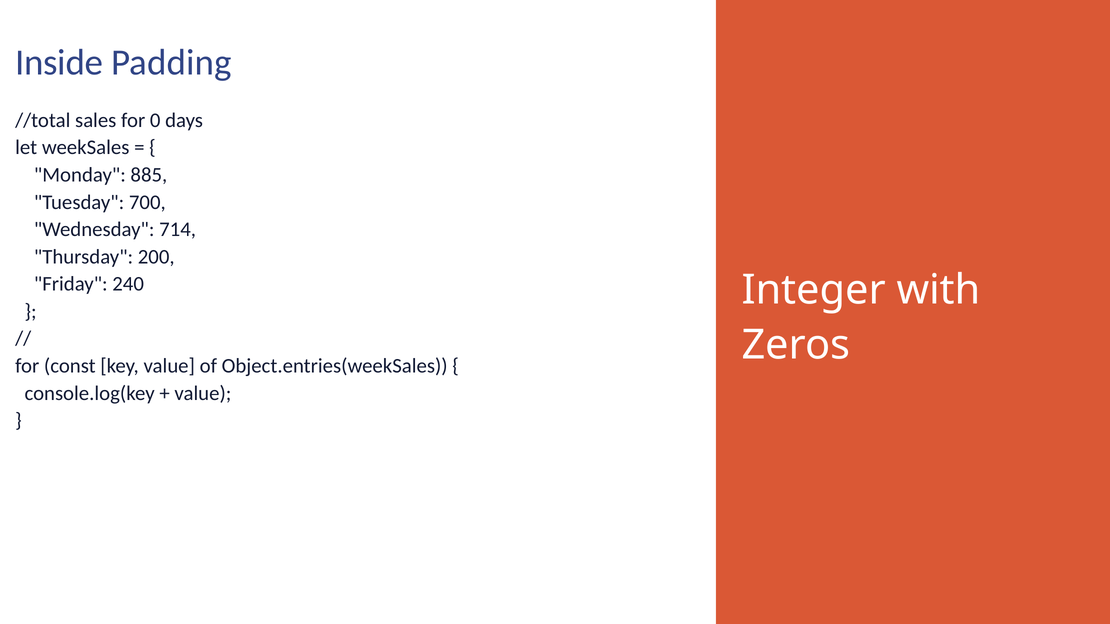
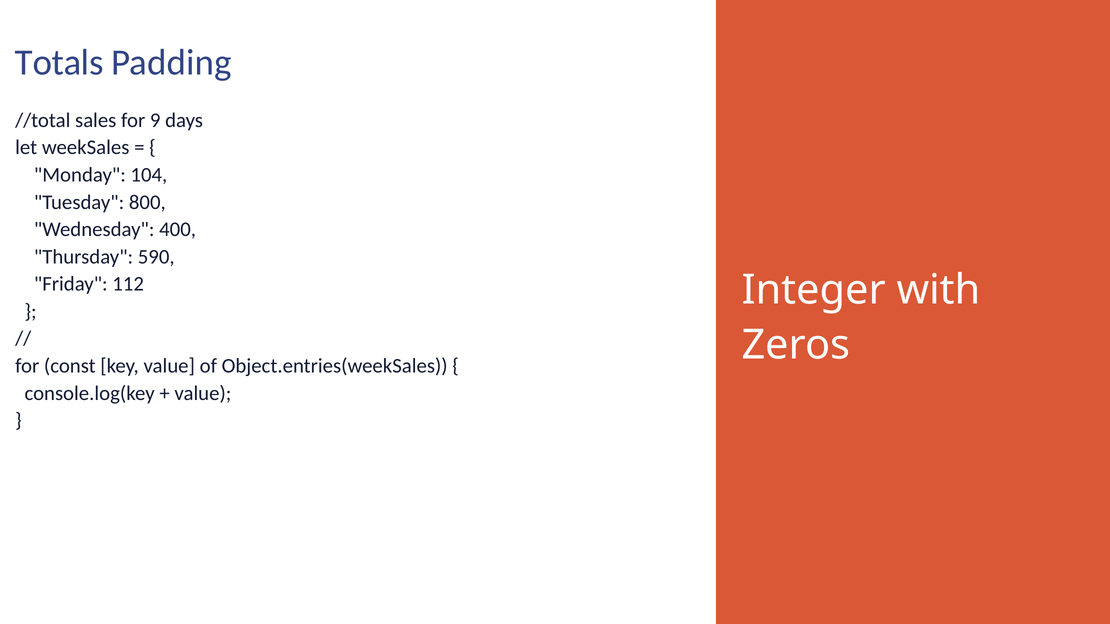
Inside: Inside -> Totals (59, 63)
0: 0 -> 9 (155, 120)
885: 885 -> 104 (149, 175)
700: 700 -> 800 (147, 202)
714: 714 -> 400 (178, 230)
200: 200 -> 590 (156, 257)
240: 240 -> 112 (128, 284)
